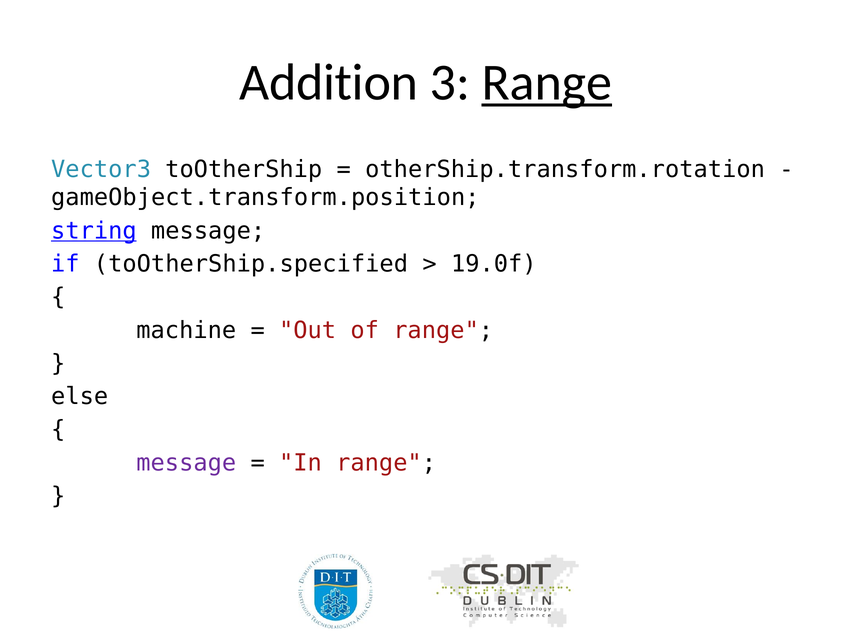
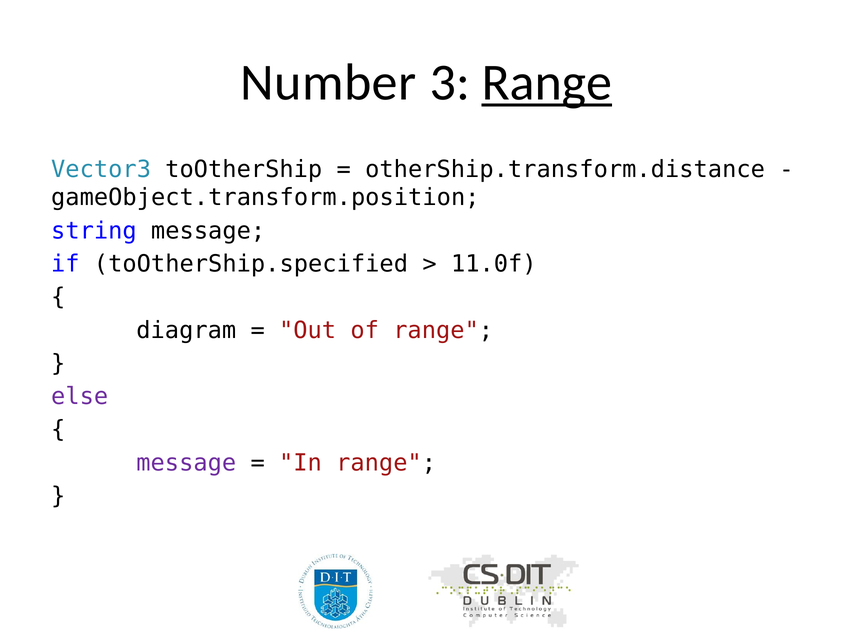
Addition: Addition -> Number (328, 82)
otherShip.transform.rotation: otherShip.transform.rotation -> otherShip.transform.distance (565, 169)
string underline: present -> none (94, 231)
19.0f: 19.0f -> 11.0f (494, 264)
machine: machine -> diagram (186, 330)
else colour: black -> purple (80, 396)
